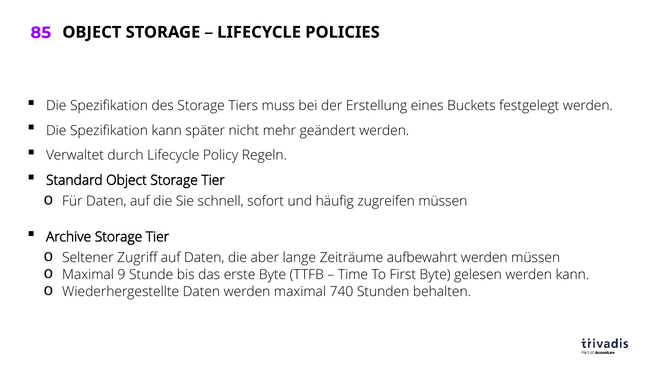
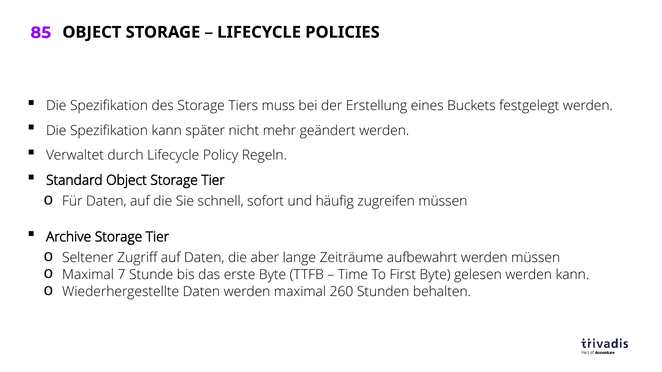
9: 9 -> 7 (121, 275)
740: 740 -> 260 (341, 292)
